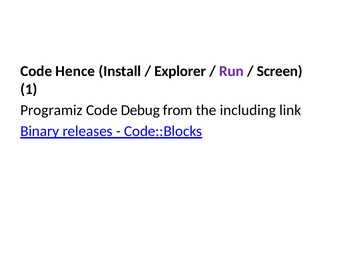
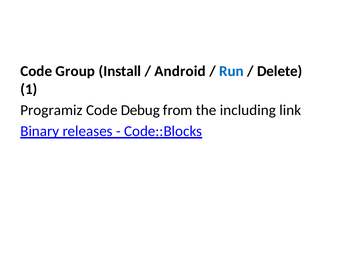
Hence: Hence -> Group (75, 71)
Explorer: Explorer -> Android (180, 71)
Run colour: purple -> blue (231, 71)
Screen: Screen -> Delete (280, 71)
